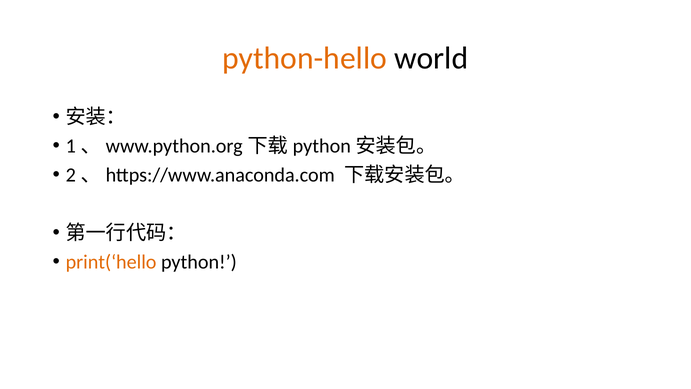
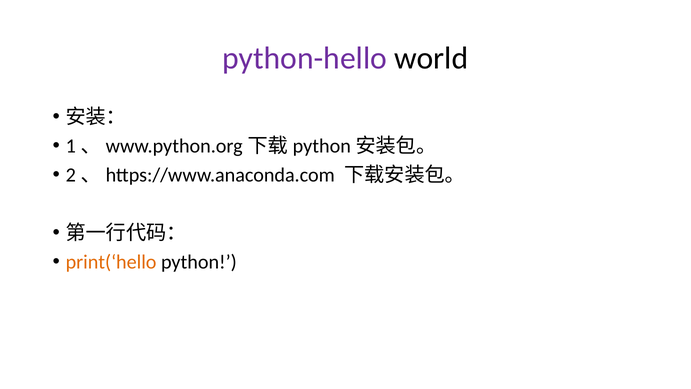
python-hello colour: orange -> purple (305, 58)
